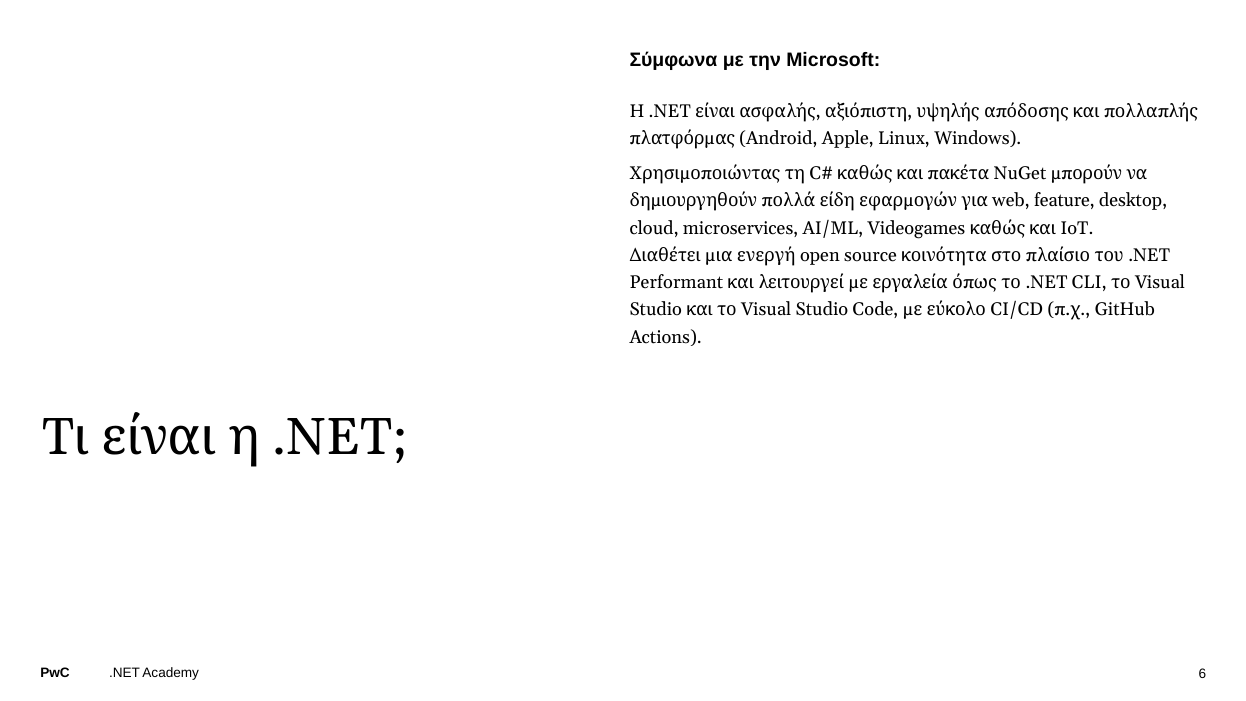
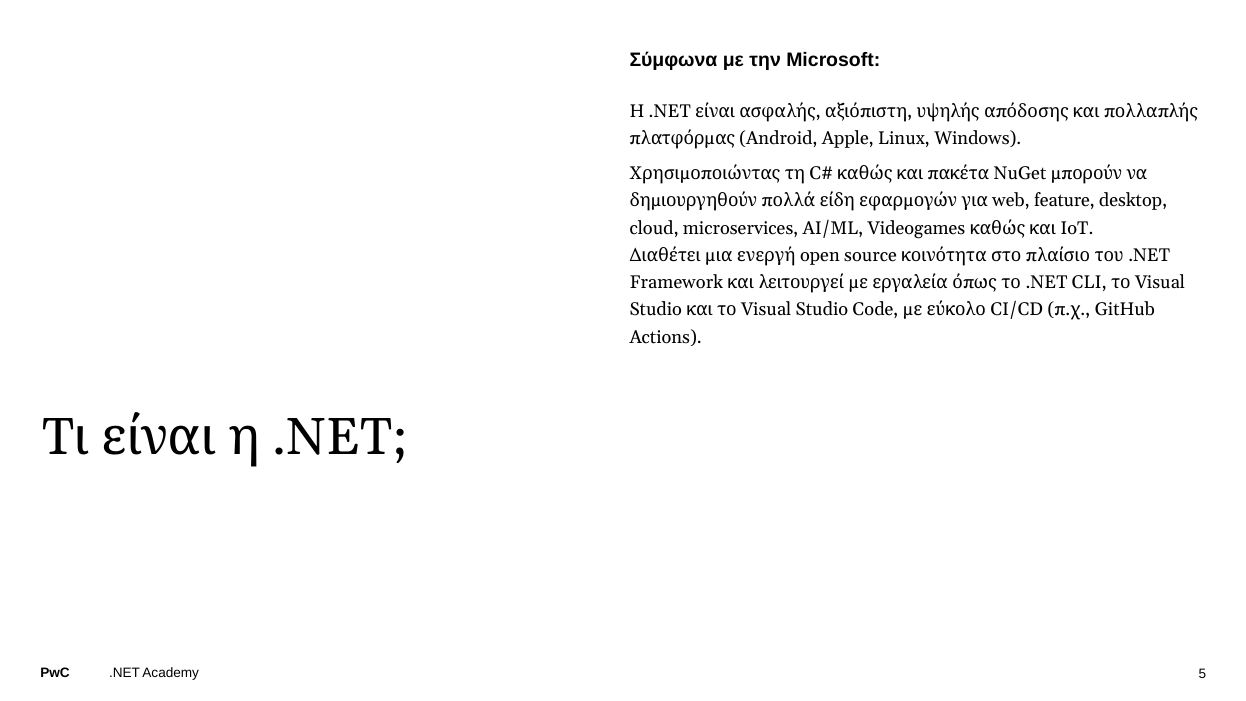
Performant: Performant -> Framework (676, 283)
6: 6 -> 5 (1202, 674)
